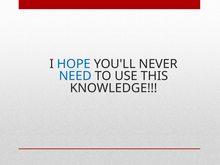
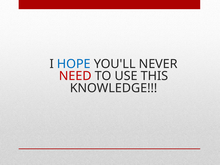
NEED colour: blue -> red (75, 76)
